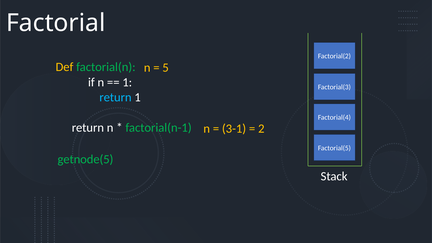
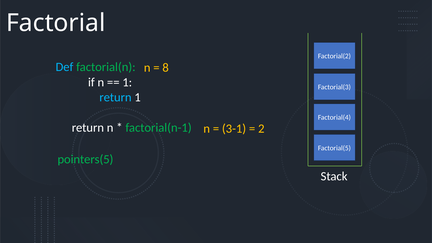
Def colour: yellow -> light blue (64, 67)
5: 5 -> 8 (166, 68)
getnode(5: getnode(5 -> pointers(5 (85, 159)
